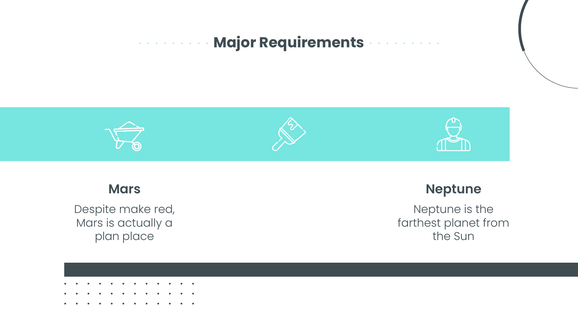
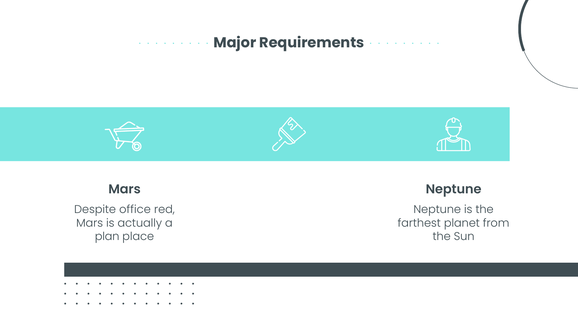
make: make -> office (135, 210)
